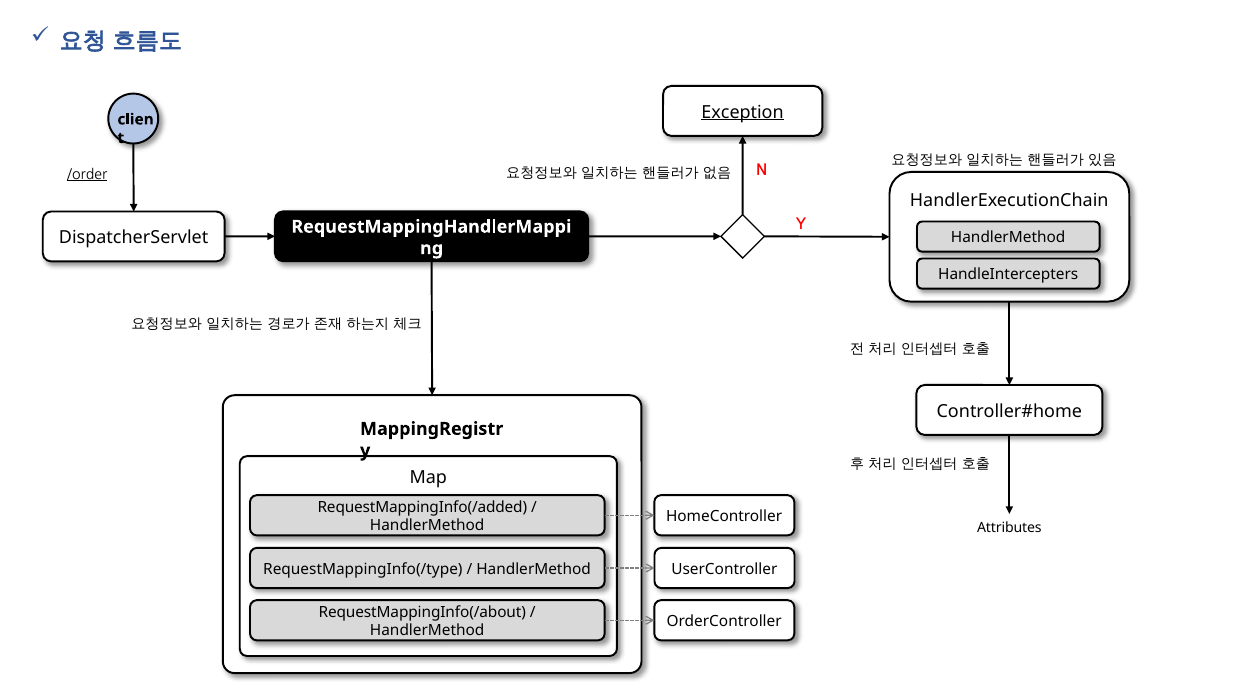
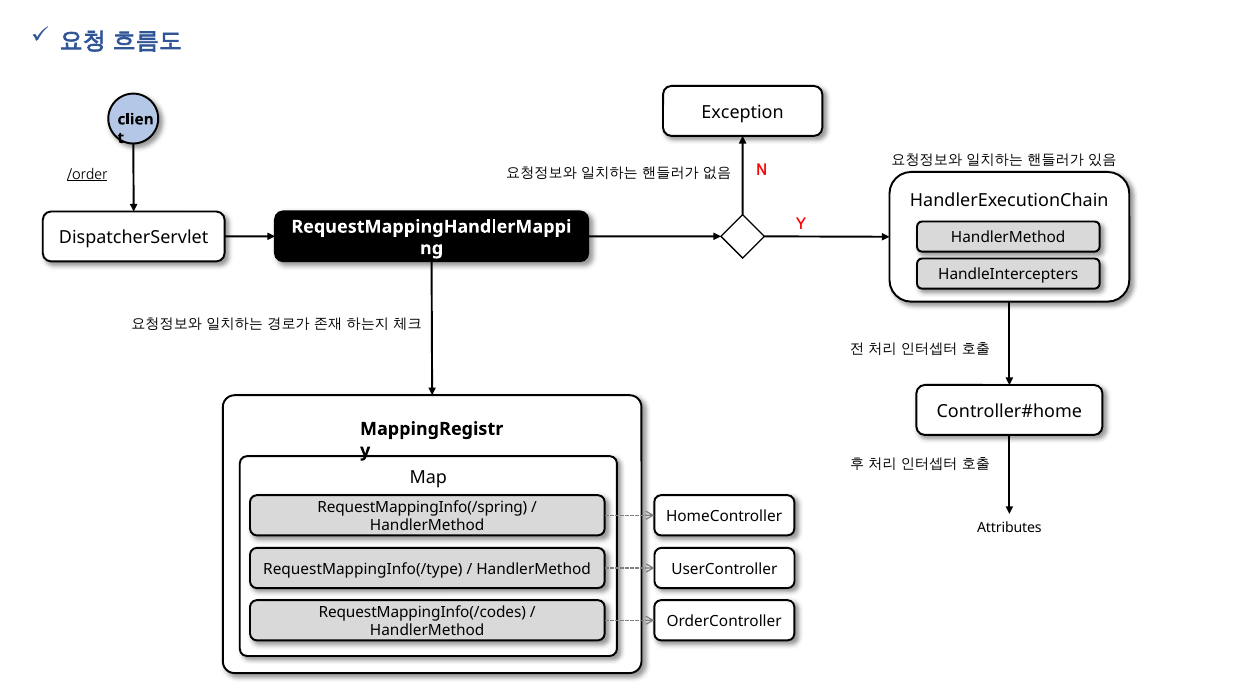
Exception underline: present -> none (743, 112)
RequestMappingInfo(/added: RequestMappingInfo(/added -> RequestMappingInfo(/spring (422, 507)
RequestMappingInfo(/about: RequestMappingInfo(/about -> RequestMappingInfo(/codes (422, 613)
